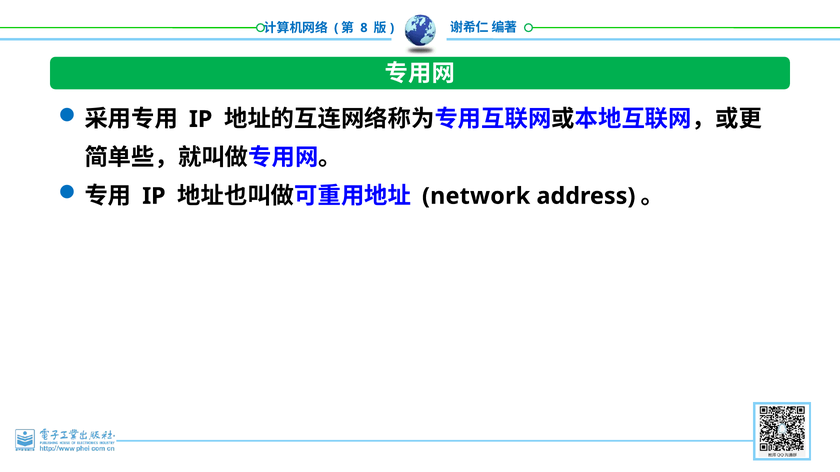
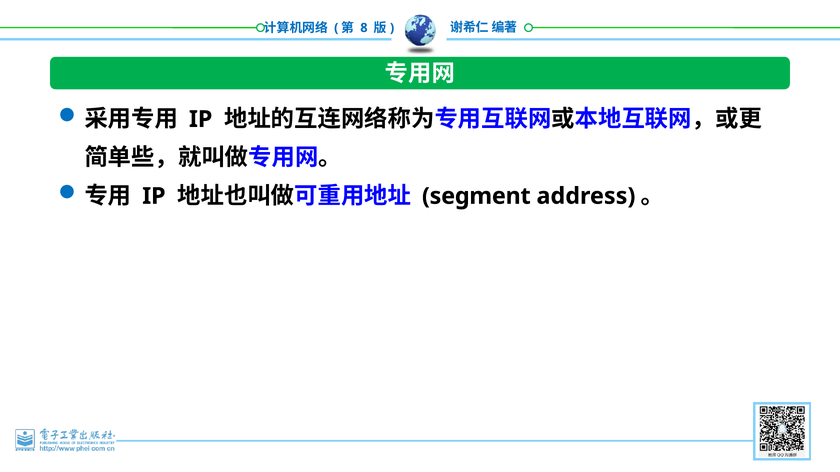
network: network -> segment (476, 196)
